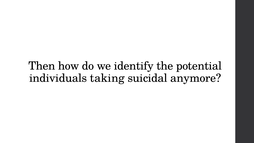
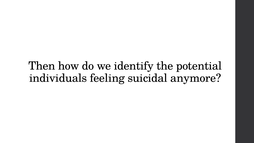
taking: taking -> feeling (107, 78)
